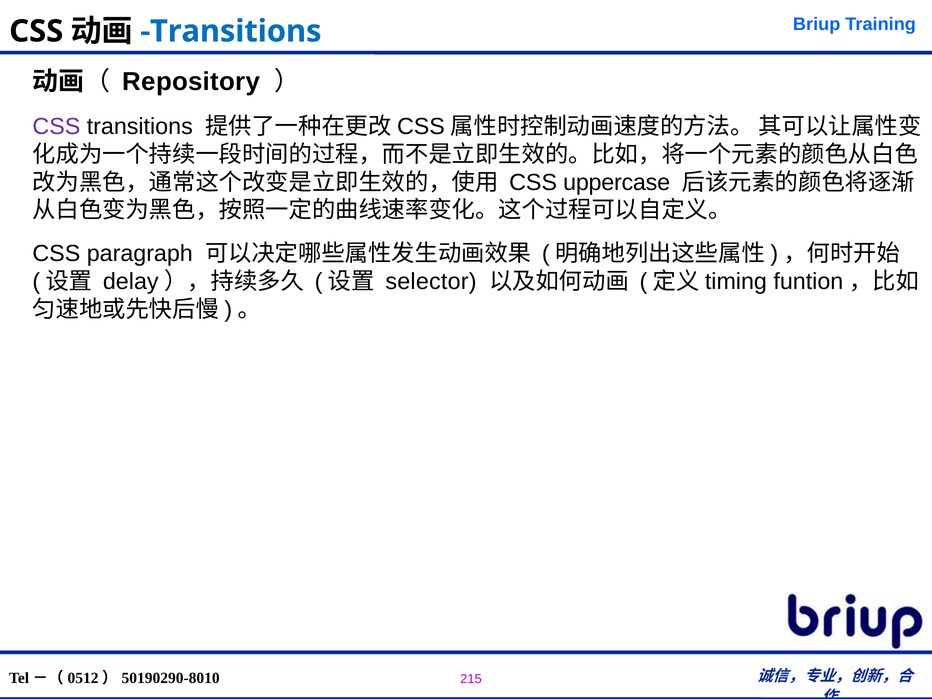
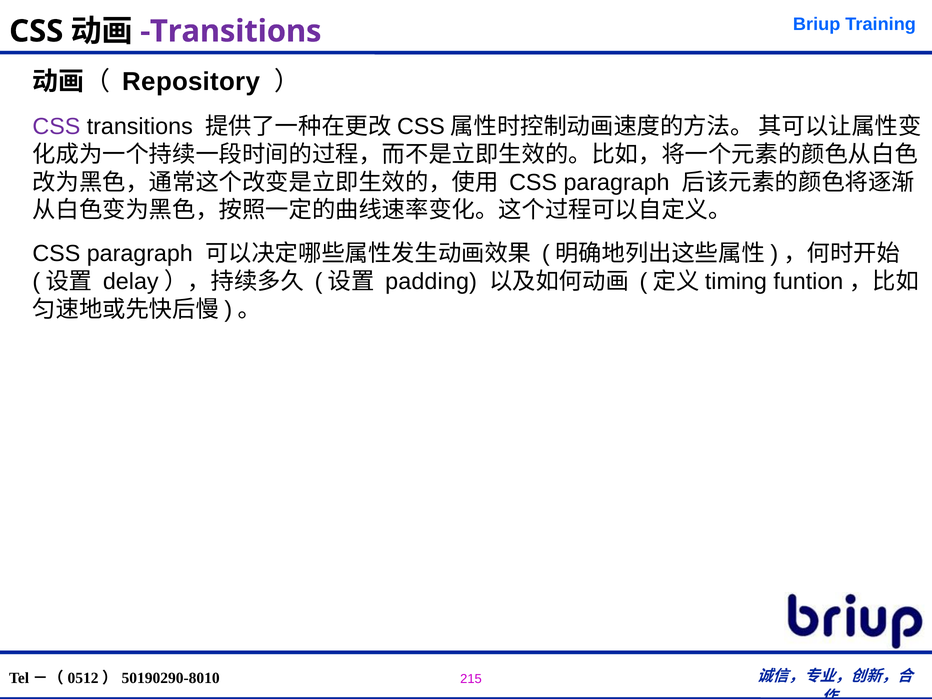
Transitions colour: blue -> purple (231, 31)
uppercase: uppercase -> paragraph (617, 182)
selector: selector -> padding (431, 281)
